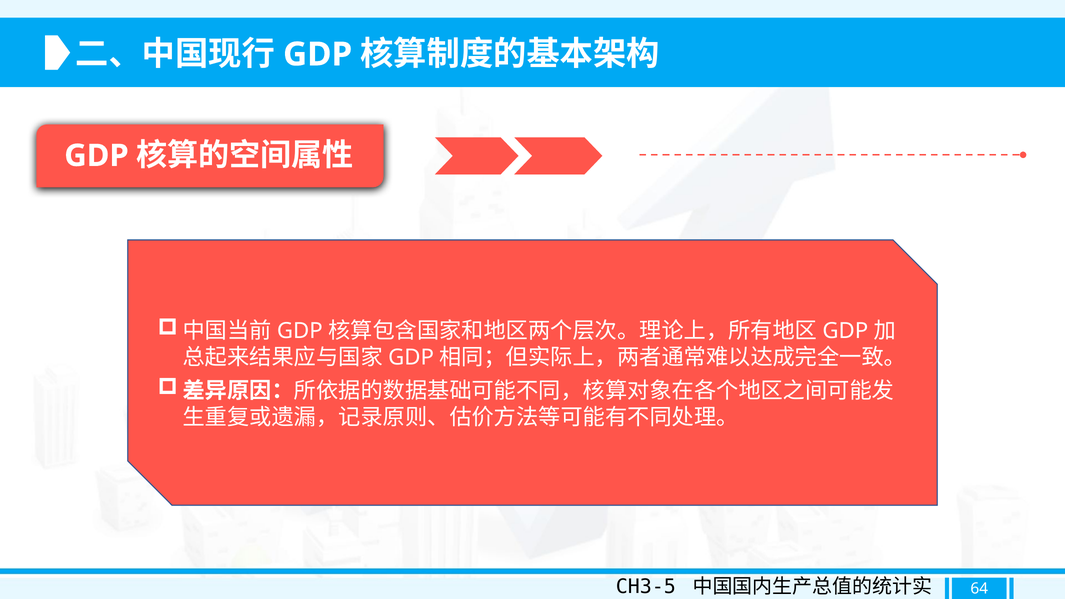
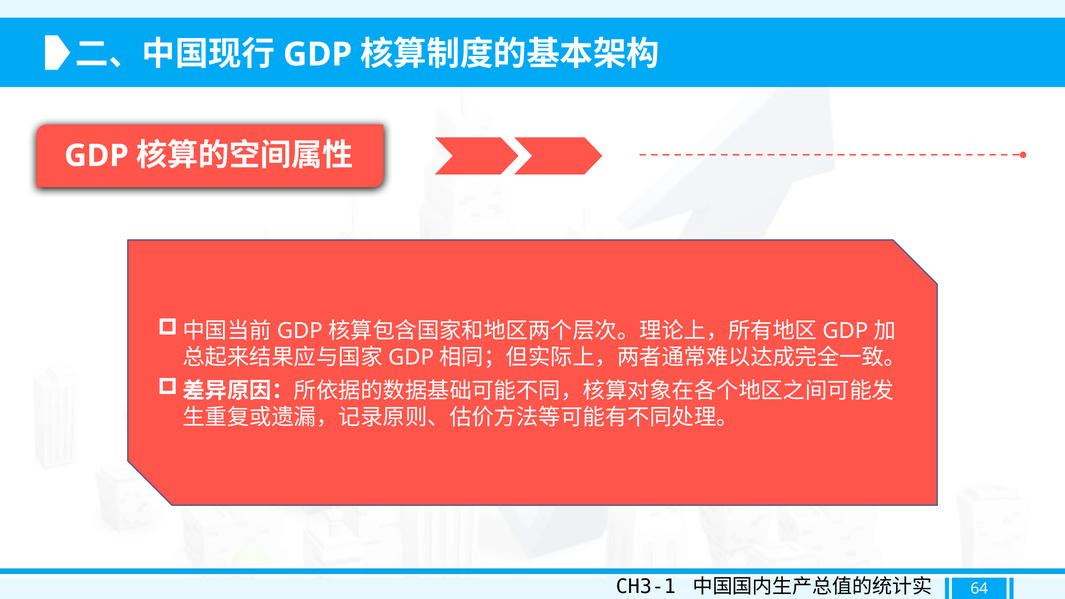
CH3-5: CH3-5 -> CH3-1 (646, 587)
